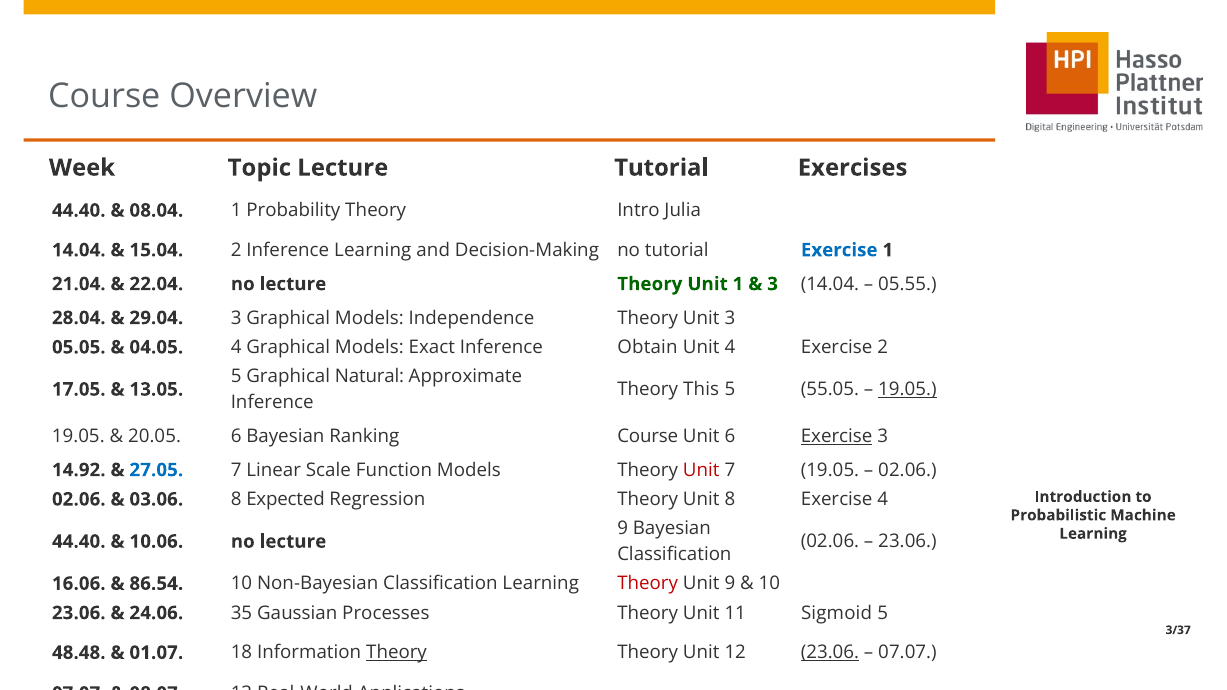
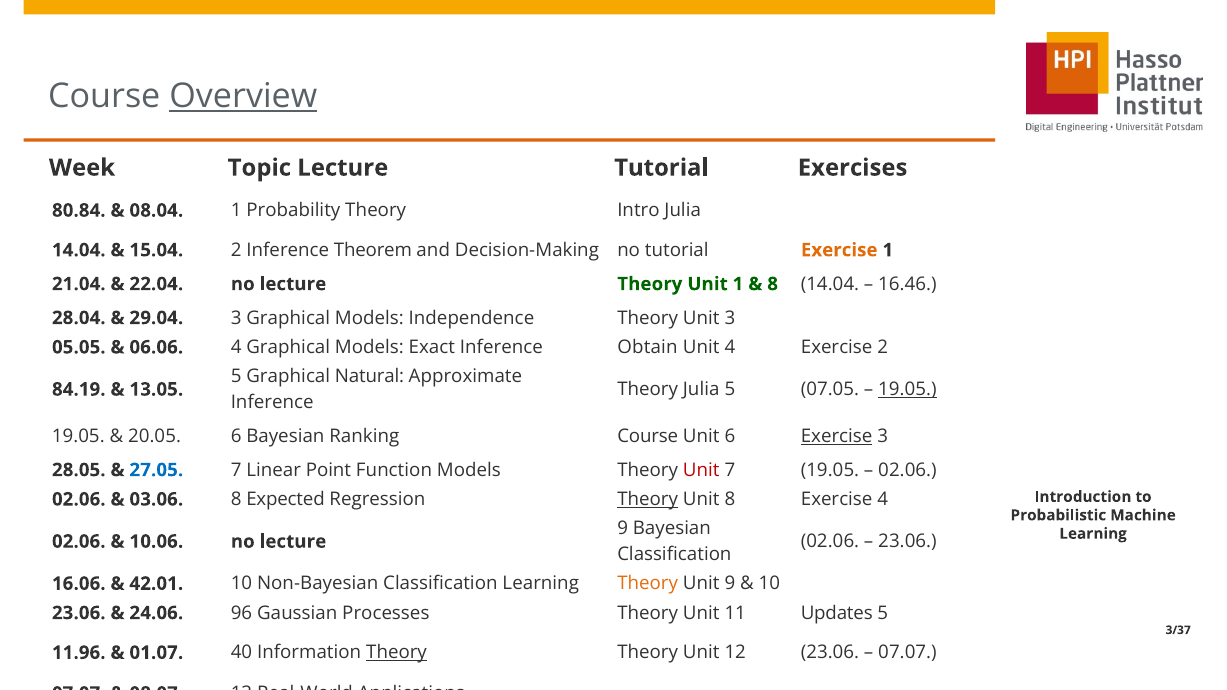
Overview underline: none -> present (243, 97)
44.40: 44.40 -> 80.84 (79, 211)
Inference Learning: Learning -> Theorem (373, 250)
Exercise colour: blue -> orange (839, 250)
3: 3 -> 8 (773, 284)
05.55: 05.55 -> 16.46 (907, 284)
04.05: 04.05 -> 06.06 (156, 347)
17.05: 17.05 -> 84.19 (79, 390)
Theory This: This -> Julia (701, 390)
55.05: 55.05 -> 07.05 (830, 390)
14.92: 14.92 -> 28.05 (79, 470)
Scale: Scale -> Point (328, 470)
Theory underline: none -> present (648, 499)
44.40: 44.40 -> 02.06 (79, 542)
86.54: 86.54 -> 42.01 (156, 584)
Theory colour: red -> orange (648, 584)
35: 35 -> 96 (241, 613)
Sigmoid: Sigmoid -> Updates (837, 613)
48.48: 48.48 -> 11.96 (79, 653)
18: 18 -> 40 (241, 653)
23.06 underline: present -> none (830, 653)
